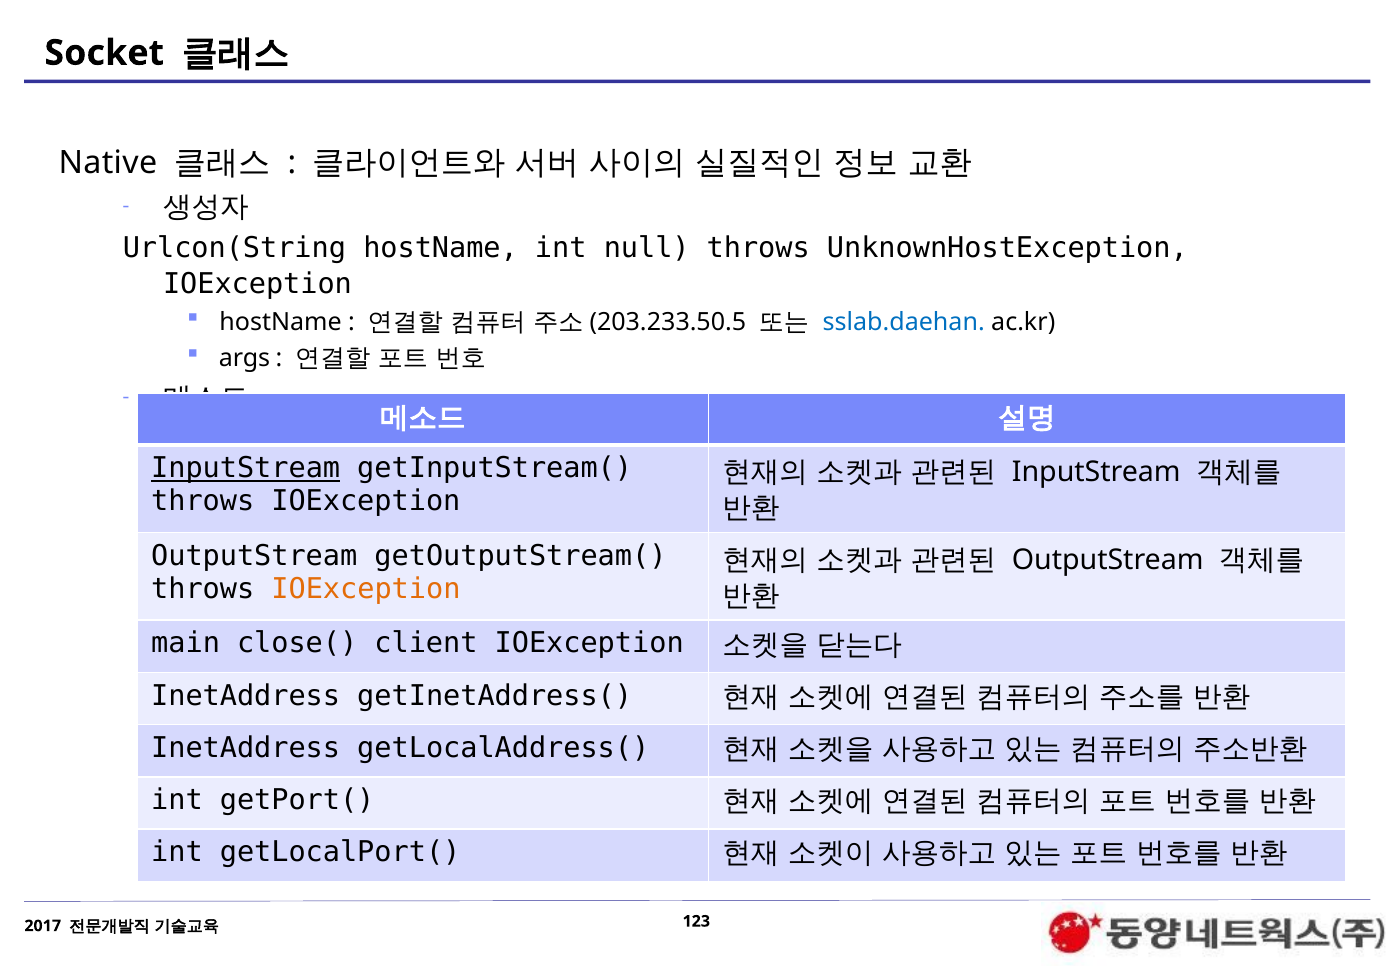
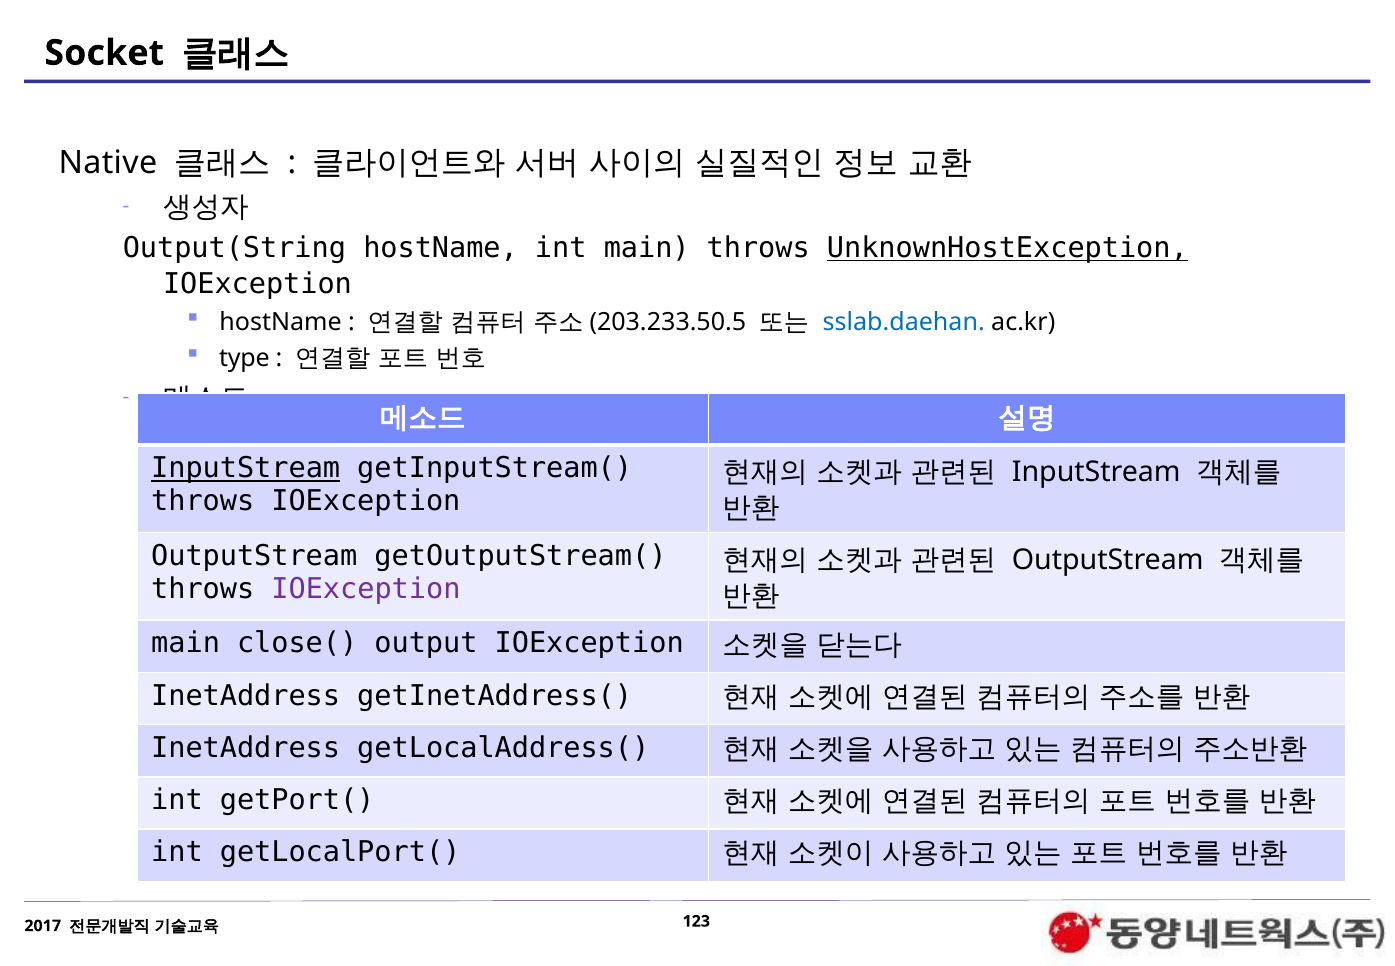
Urlcon(String: Urlcon(String -> Output(String (234, 248)
int null: null -> main (647, 248)
UnknownHostException underline: none -> present (1007, 248)
args: args -> type (244, 358)
IOException colour: orange -> purple (366, 589)
client: client -> output (426, 643)
